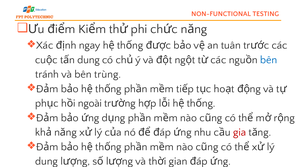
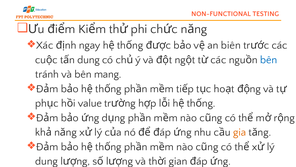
tuân: tuân -> biên (231, 45)
trùng: trùng -> mang (108, 74)
ngoài: ngoài -> value (90, 103)
gia colour: red -> orange (240, 132)
